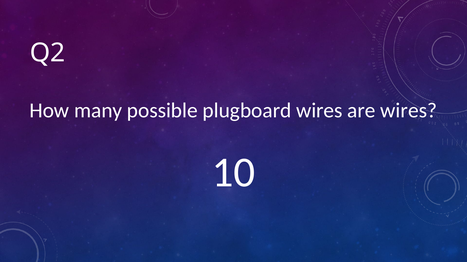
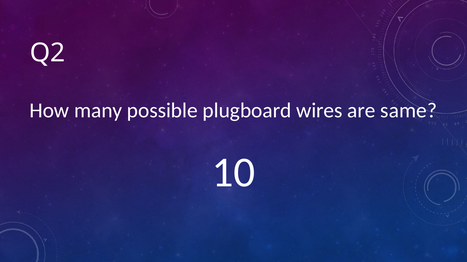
are wires: wires -> same (409, 111)
